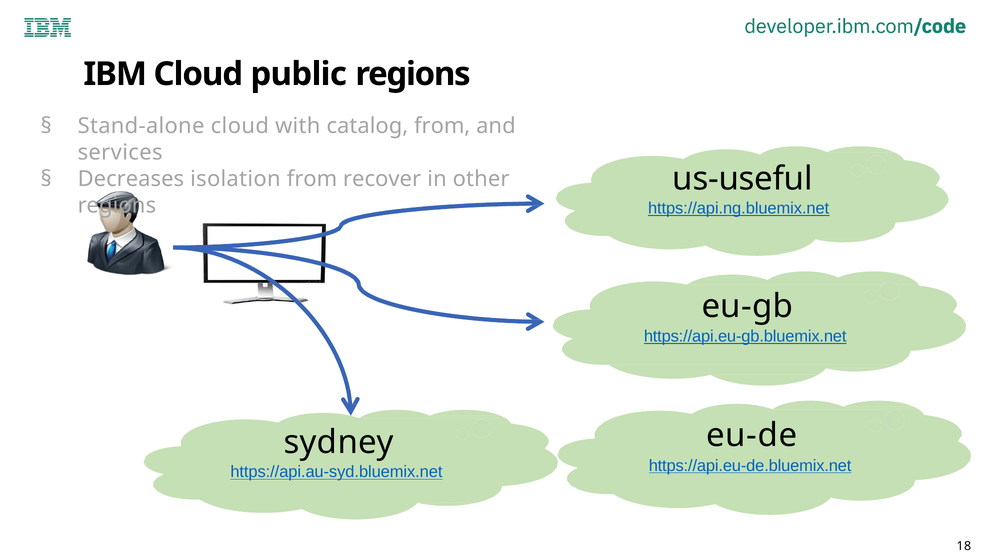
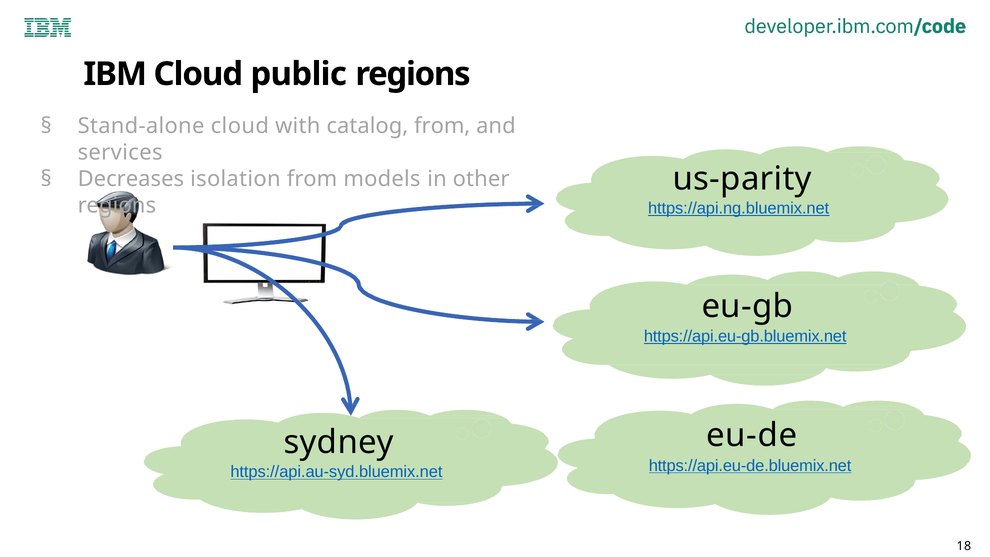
us-useful: us-useful -> us-parity (742, 179)
recover: recover -> models (382, 179)
